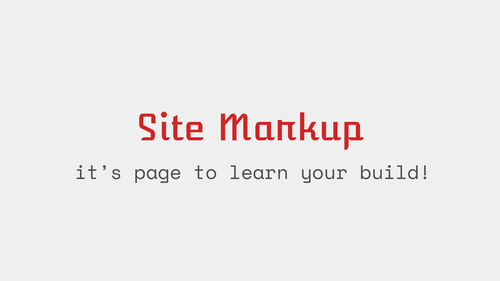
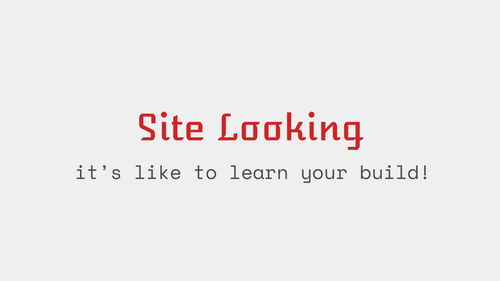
Markup: Markup -> Looking (290, 129)
page: page -> like (158, 173)
